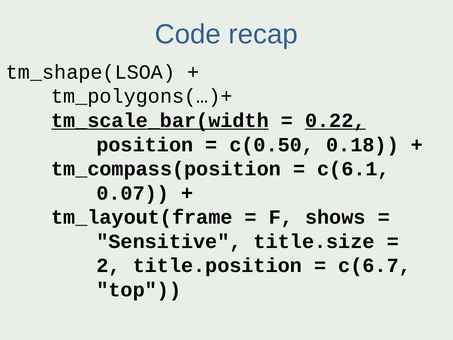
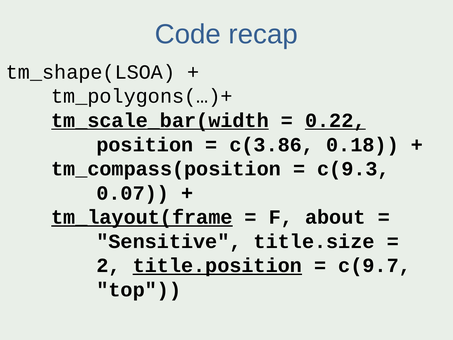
c(0.50: c(0.50 -> c(3.86 (272, 145)
c(6.1: c(6.1 -> c(9.3 (353, 169)
tm_layout(frame underline: none -> present (142, 217)
shows: shows -> about (335, 217)
title.position underline: none -> present (217, 265)
c(6.7: c(6.7 -> c(9.7 (375, 265)
